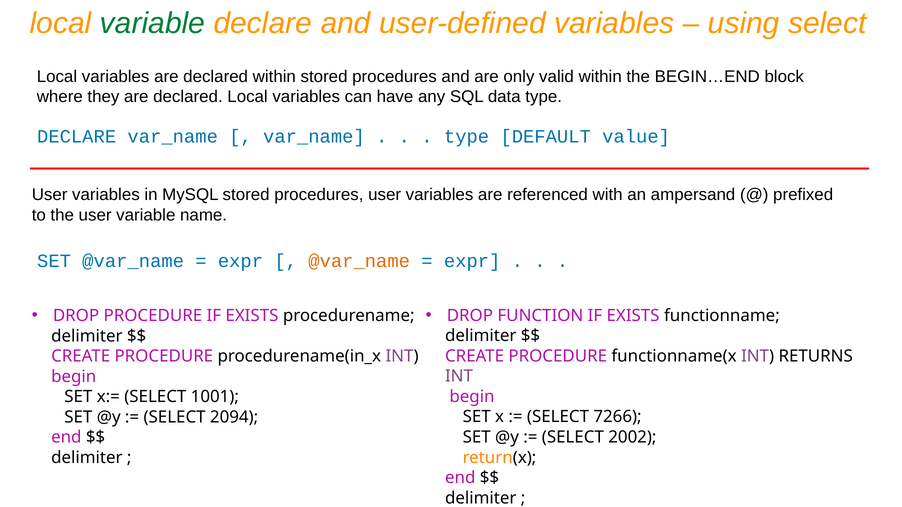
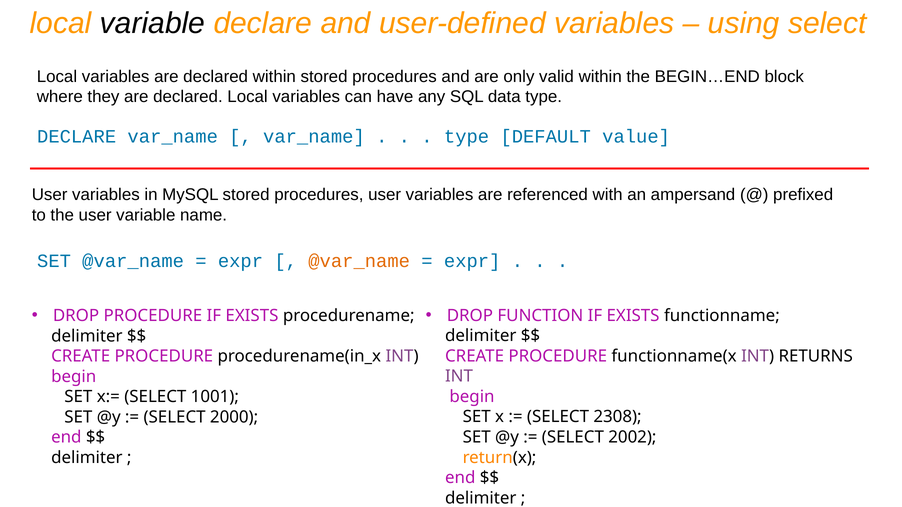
variable colour: green -> black (153, 23)
7266: 7266 -> 2308 (618, 417)
2094: 2094 -> 2000 (234, 417)
